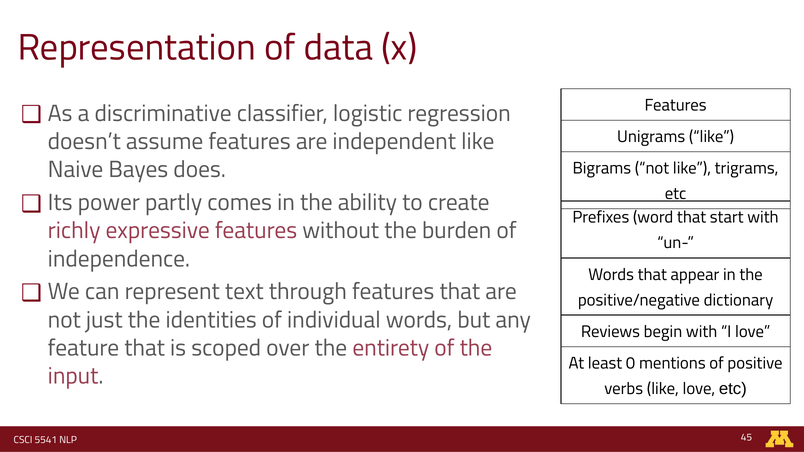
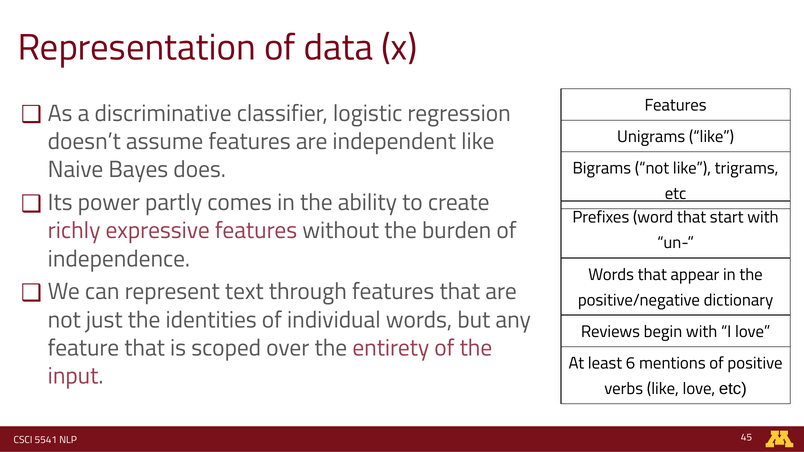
0: 0 -> 6 (631, 363)
